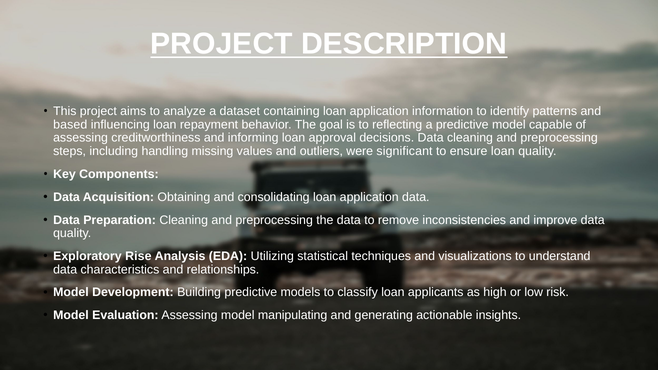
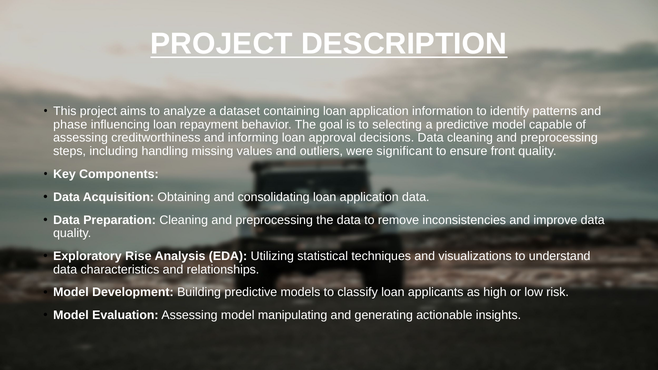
based: based -> phase (70, 125)
reflecting: reflecting -> selecting (397, 125)
ensure loan: loan -> front (503, 151)
